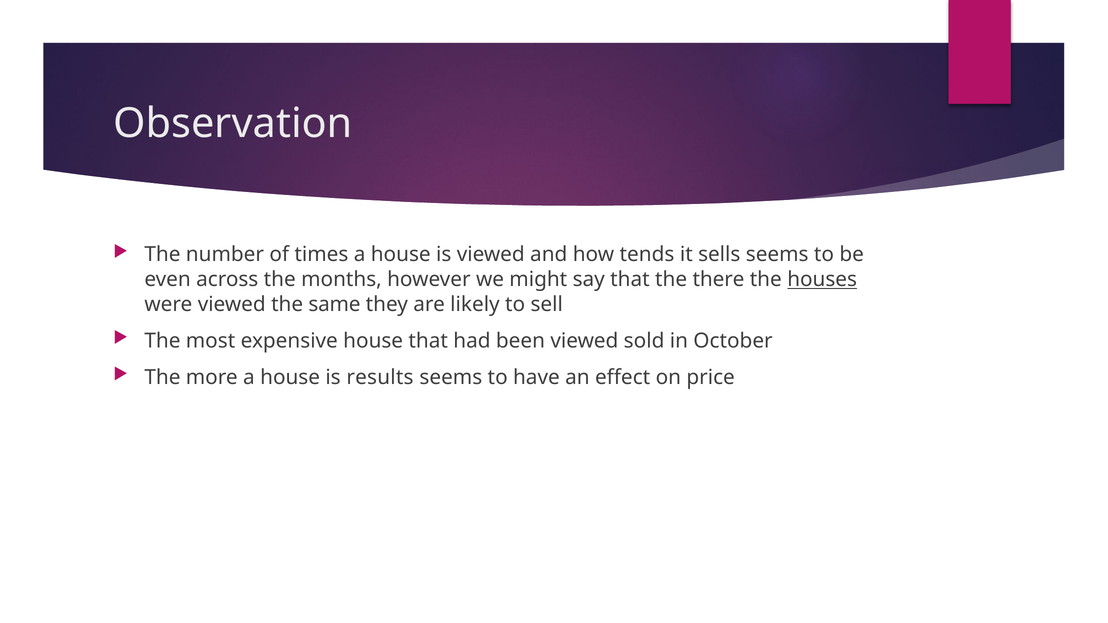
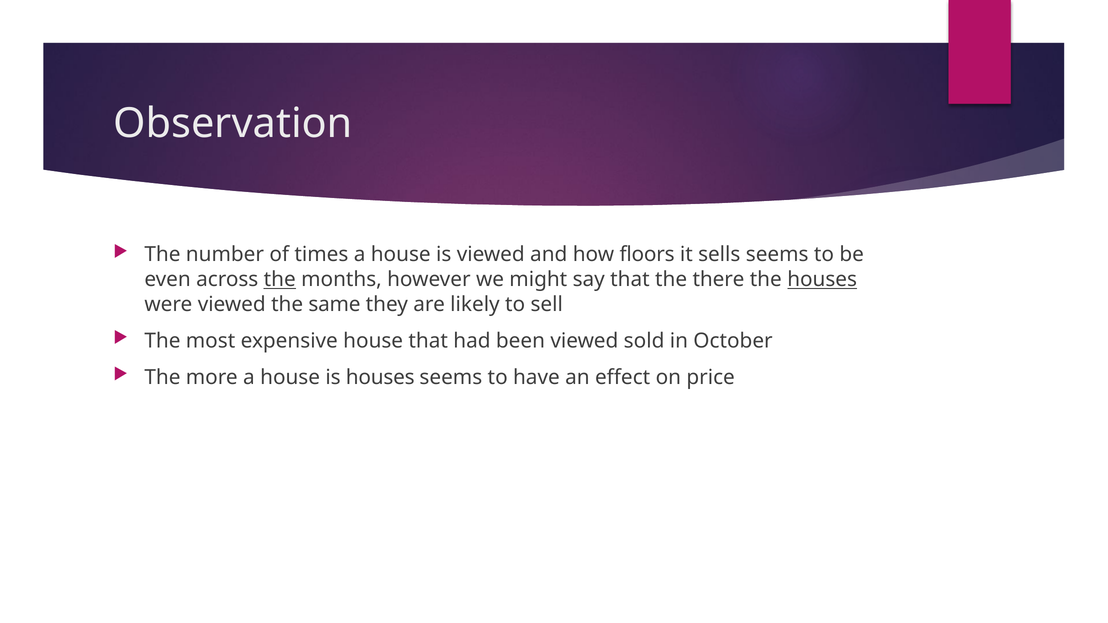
tends: tends -> floors (647, 255)
the underline: none -> present (280, 280)
is results: results -> houses (380, 377)
